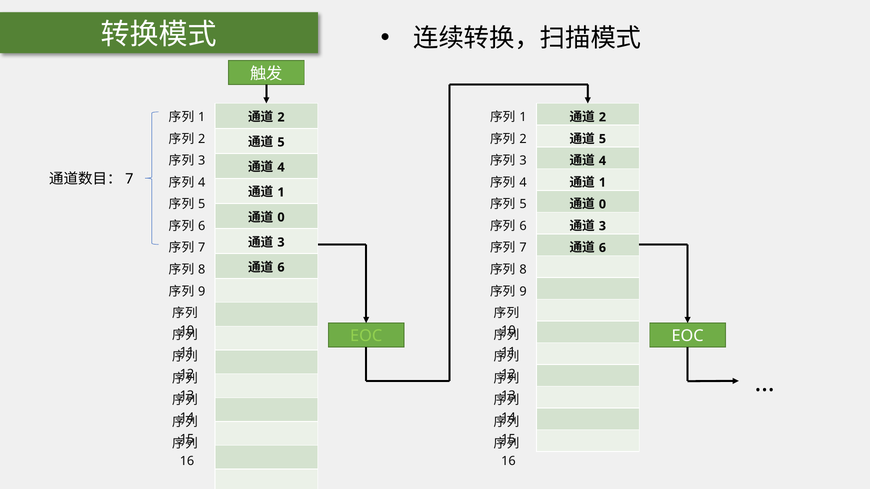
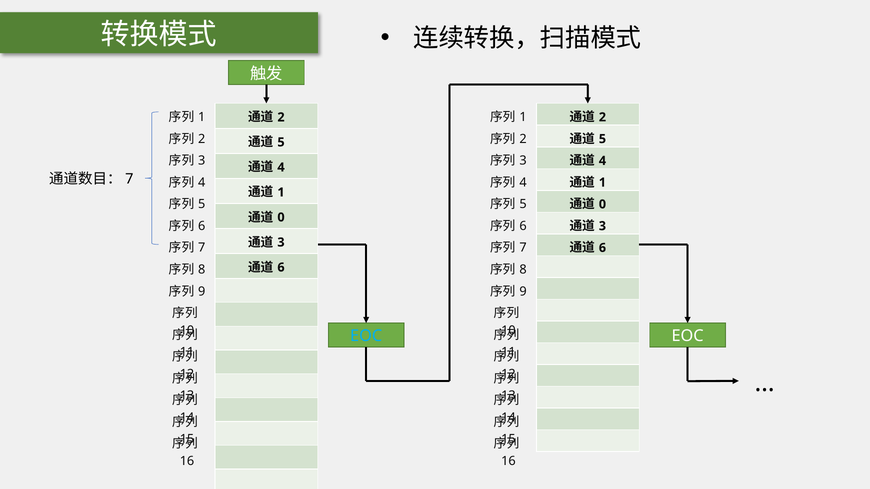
EOC colour: light green -> light blue (366, 336)
